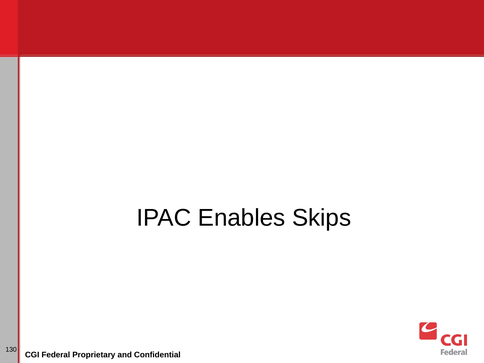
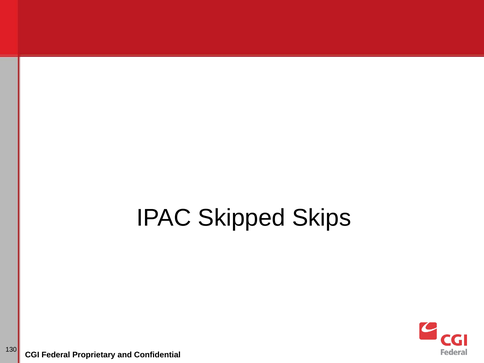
Enables: Enables -> Skipped (242, 218)
